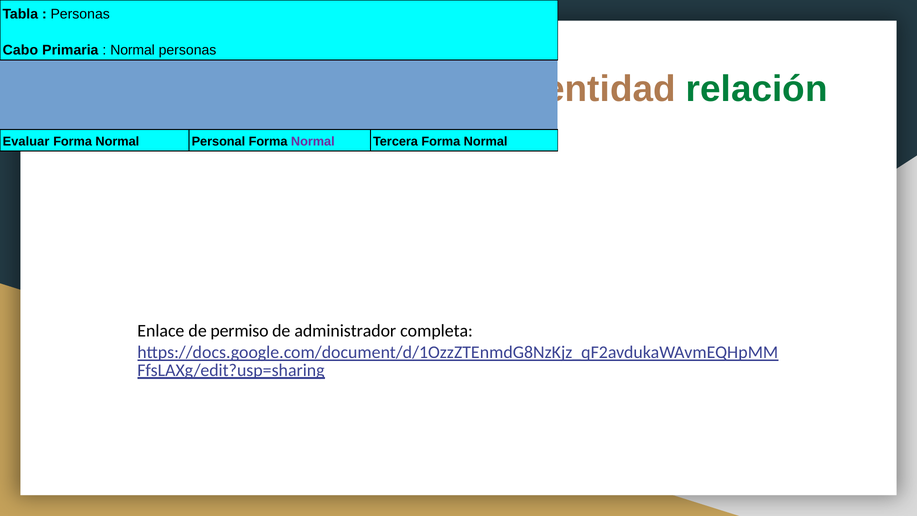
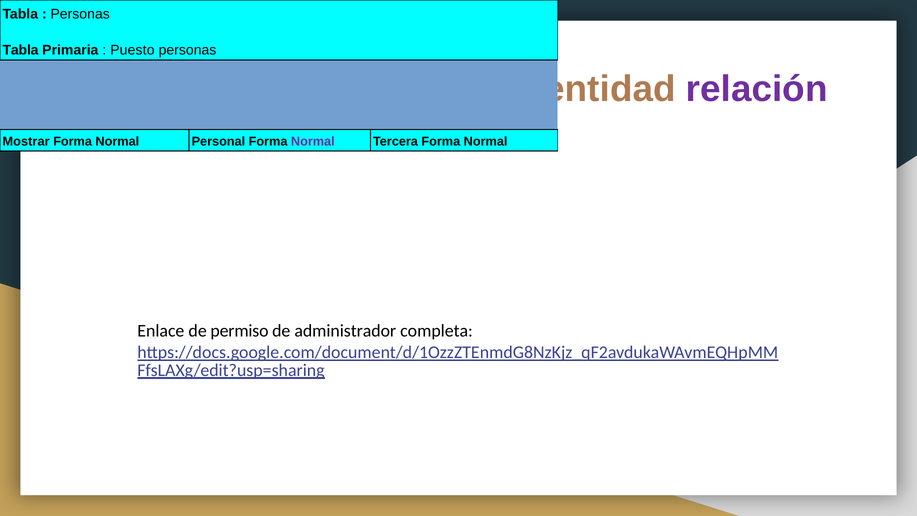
Cabo: Cabo -> Tabla (21, 50)
Normal: Normal -> Puesto (132, 50)
relación colour: green -> purple (757, 89)
Evaluar: Evaluar -> Mostrar (26, 142)
